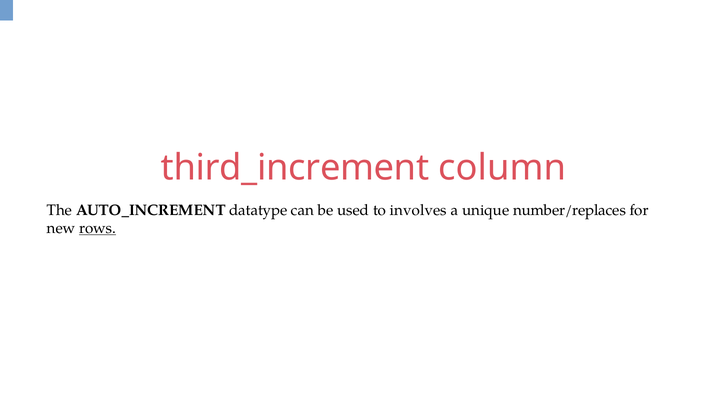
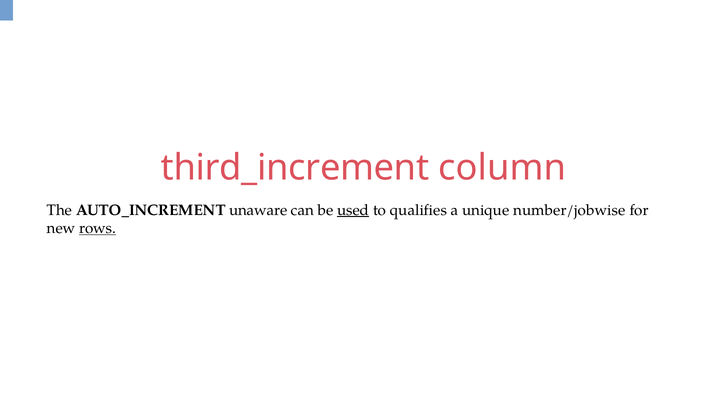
datatype: datatype -> unaware (258, 210)
used underline: none -> present (353, 210)
involves: involves -> qualifies (418, 210)
number/replaces: number/replaces -> number/jobwise (569, 210)
